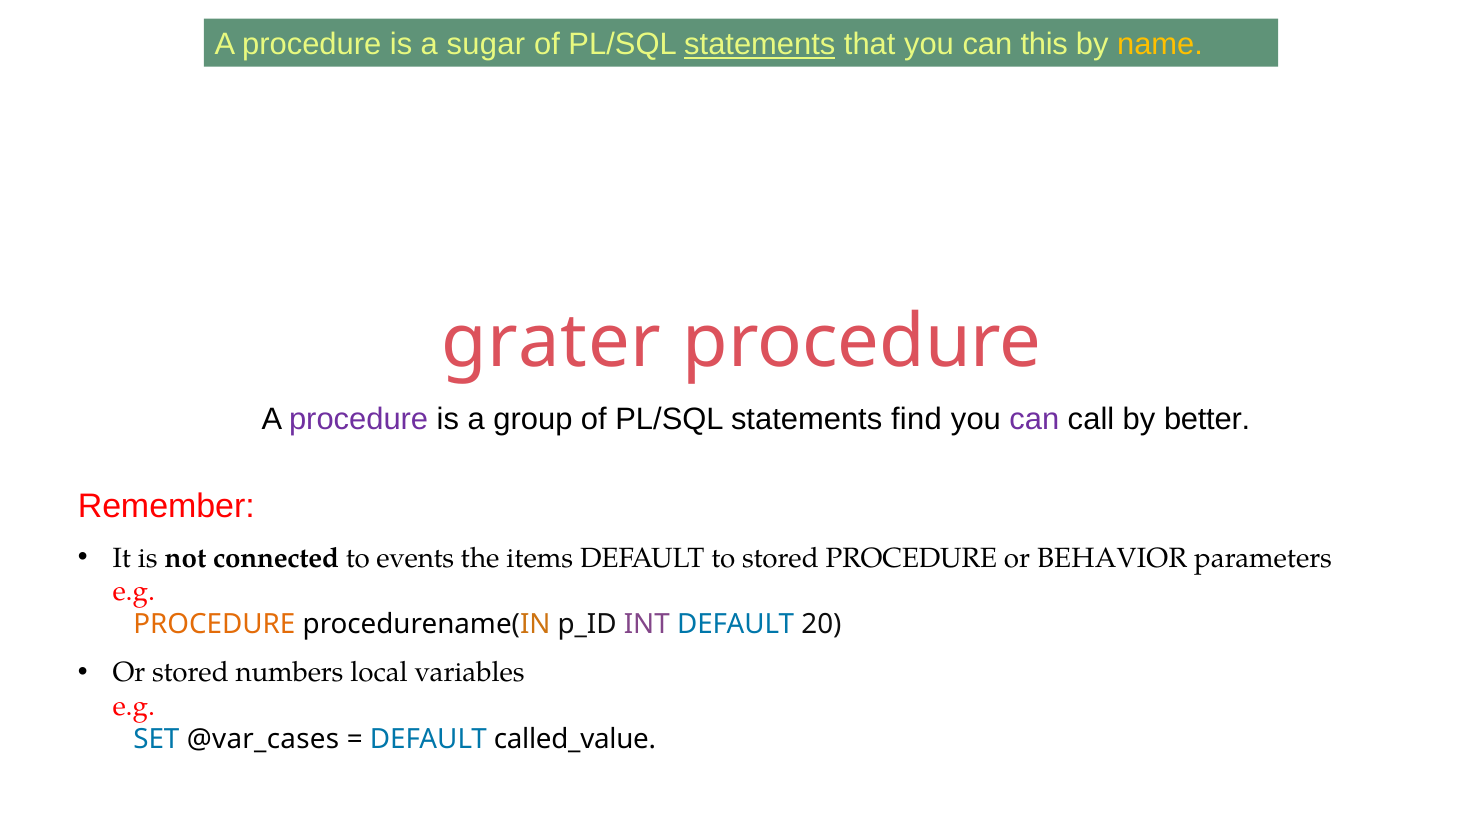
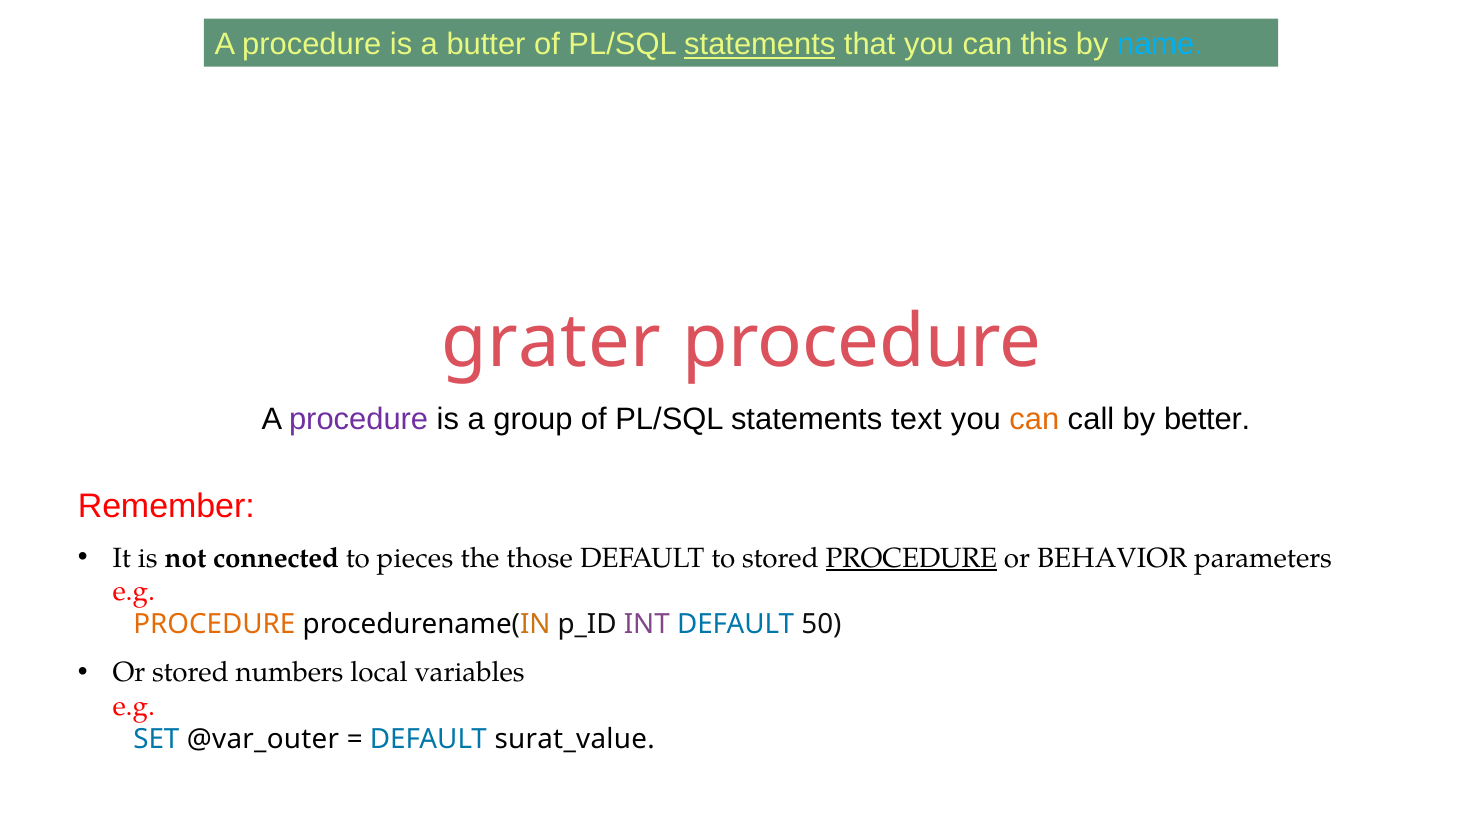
sugar: sugar -> butter (486, 45)
name colour: yellow -> light blue (1160, 45)
find: find -> text (916, 419)
can colour: purple -> orange (1034, 419)
events: events -> pieces (415, 558)
items: items -> those (540, 558)
PROCEDURE underline: none -> present (911, 558)
20: 20 -> 50 (821, 624)
@var_cases: @var_cases -> @var_outer (263, 739)
called_value: called_value -> surat_value (575, 739)
